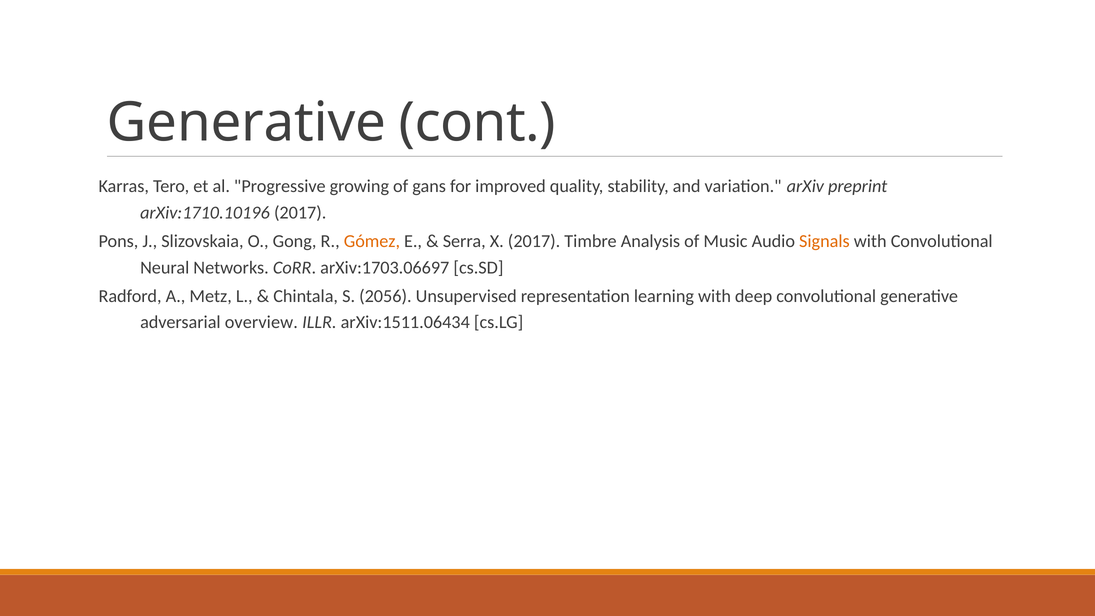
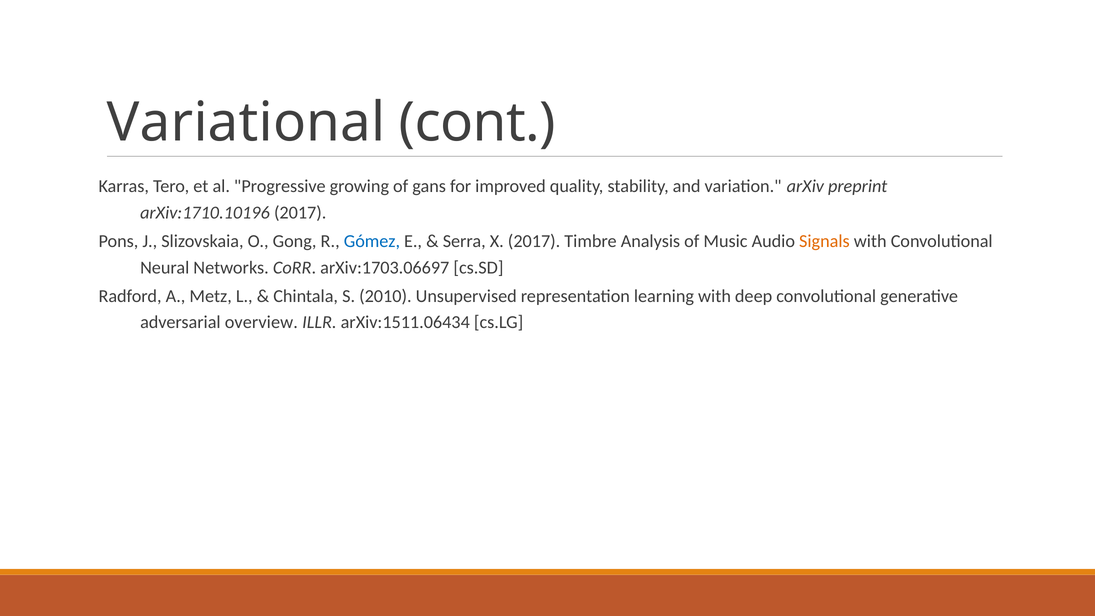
Generative: Generative -> Variational (246, 123)
Gómez colour: orange -> blue (372, 241)
2056: 2056 -> 2010 (385, 296)
